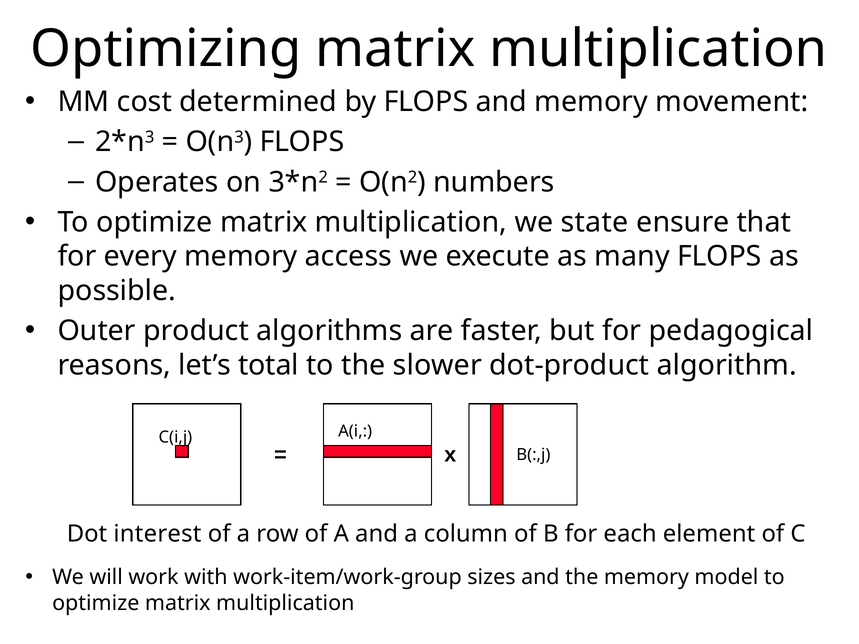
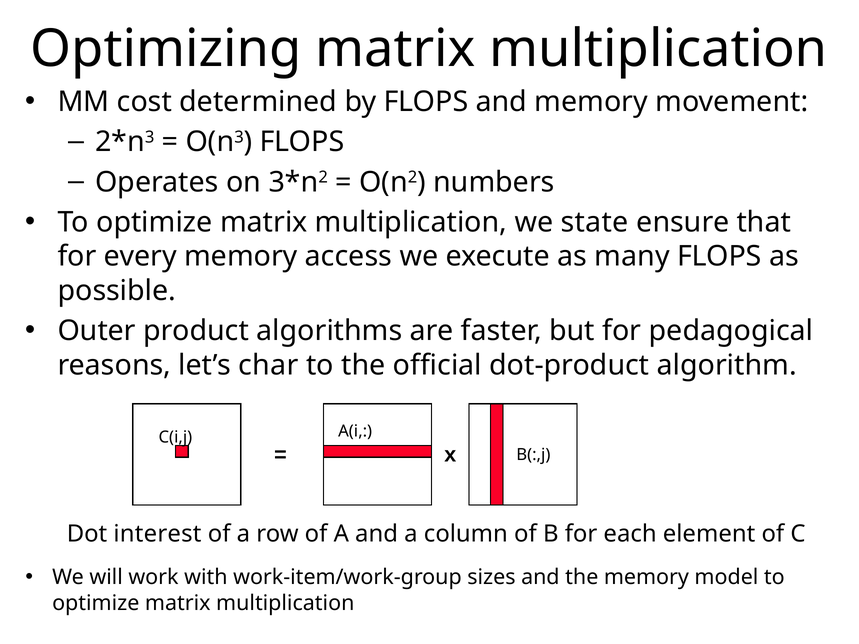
total: total -> char (268, 365)
slower: slower -> official (437, 365)
